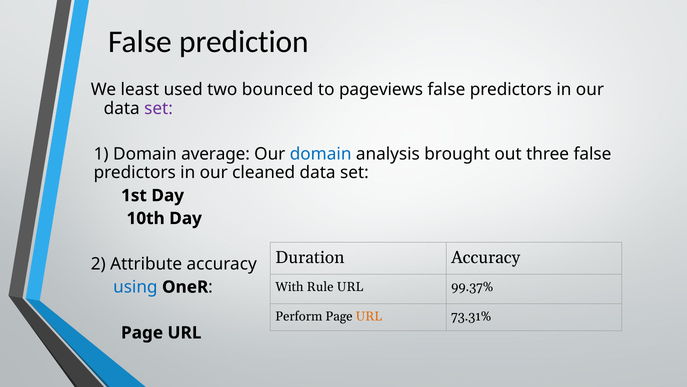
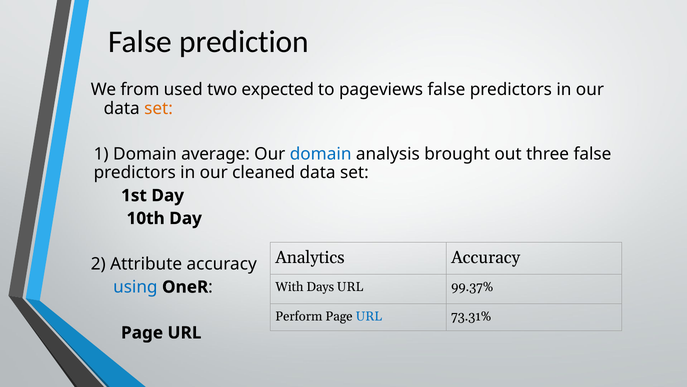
least: least -> from (140, 90)
bounced: bounced -> expected (278, 90)
set colour: purple -> orange (159, 108)
Duration: Duration -> Analytics (310, 257)
Rule: Rule -> Days (320, 287)
URL colour: orange -> blue (369, 316)
